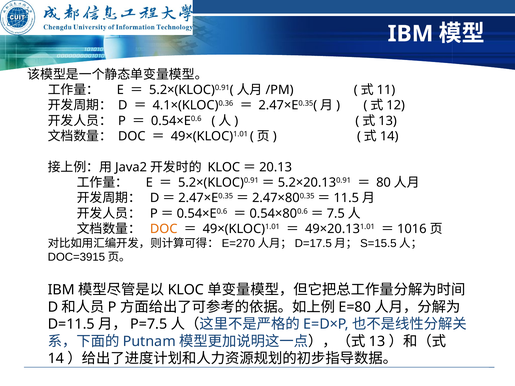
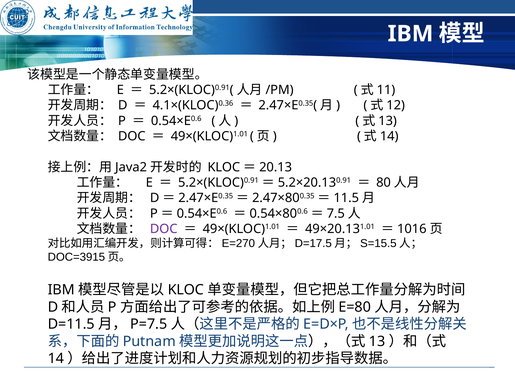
DOC colour: orange -> purple (164, 229)
